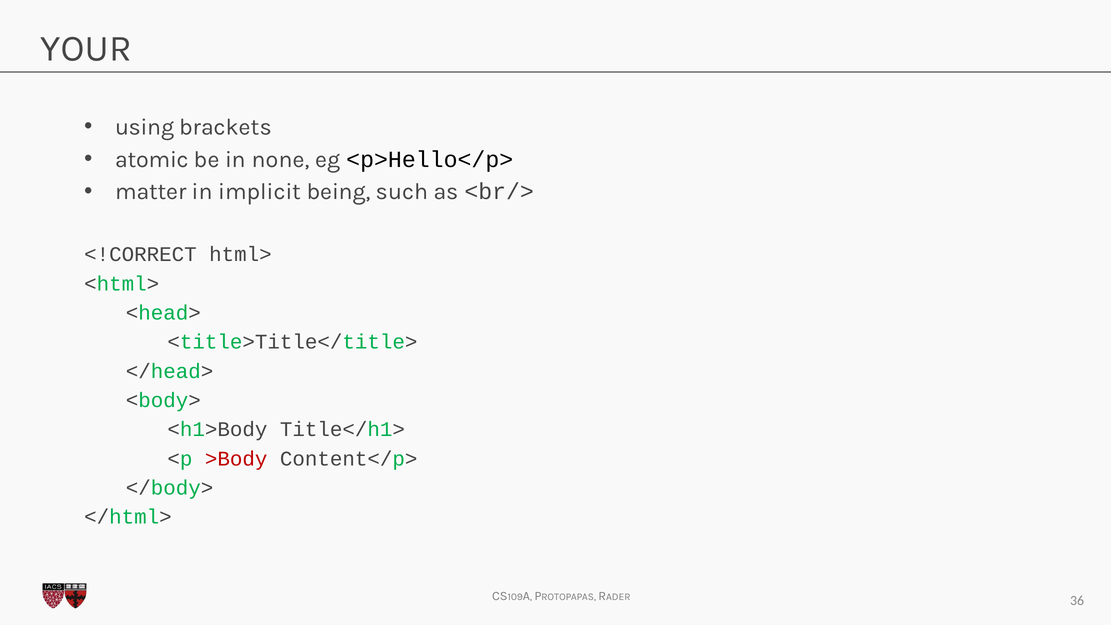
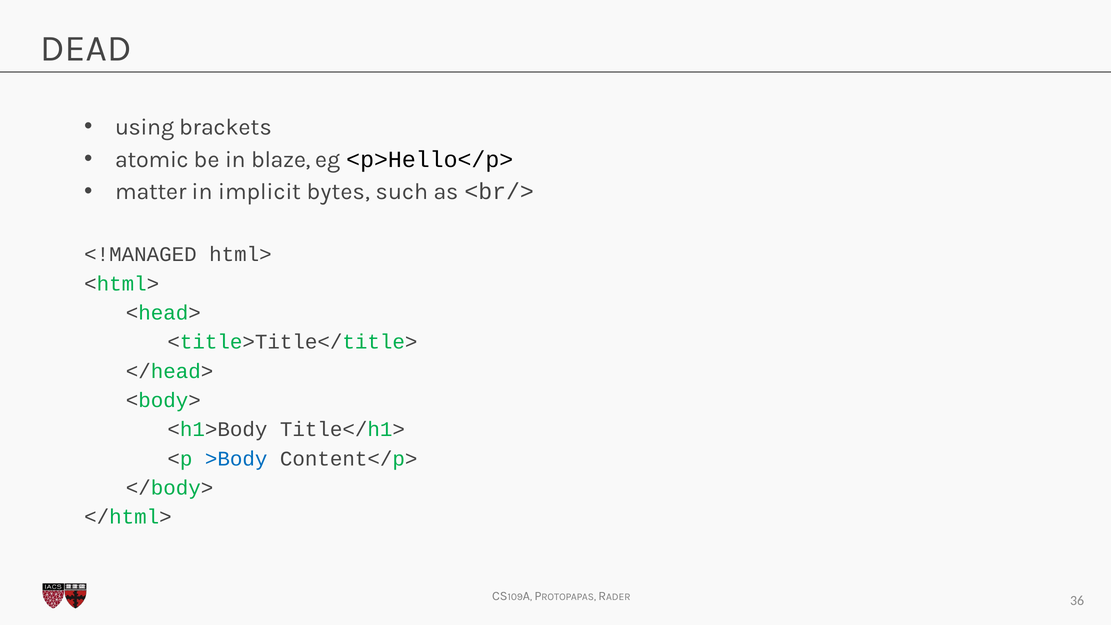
YOUR: YOUR -> DEAD (86, 49)
none: none -> blaze (281, 159)
being: being -> bytes (338, 192)
<!CORRECT: <!CORRECT -> <!MANAGED (140, 255)
>Body colour: red -> blue (236, 459)
